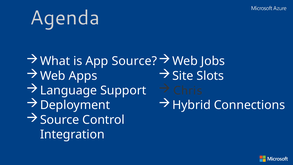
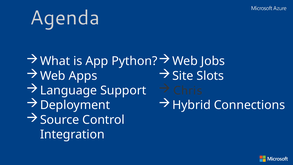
App Source: Source -> Python (134, 61)
